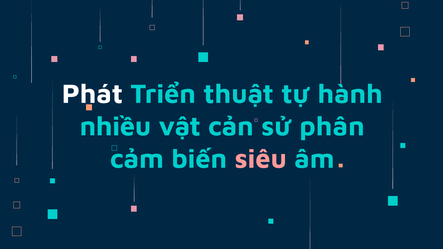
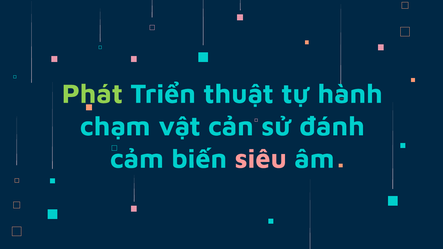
Phát colour: white -> light green (92, 94)
nhiều: nhiều -> chạm (115, 126)
phân: phân -> đánh (332, 126)
